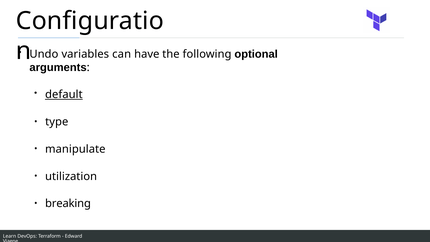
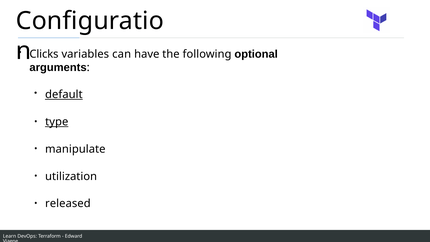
Undo: Undo -> Clicks (44, 54)
type underline: none -> present (57, 122)
breaking: breaking -> released (68, 204)
